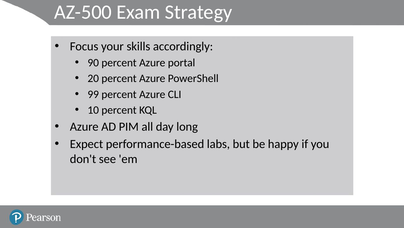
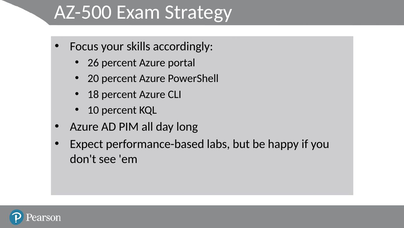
90: 90 -> 26 (93, 63)
99: 99 -> 18 (93, 94)
